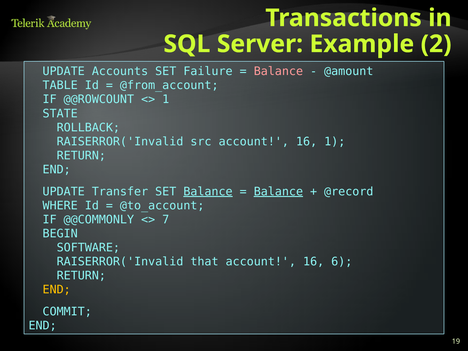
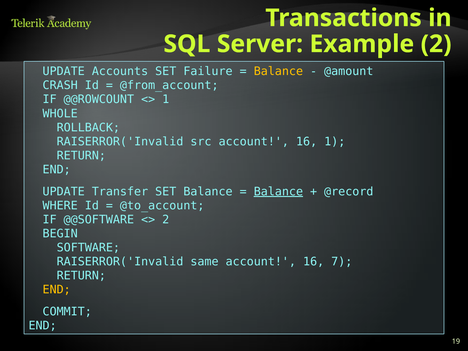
Balance colour: pink -> yellow (278, 71)
TABLE: TABLE -> CRASH (60, 85)
STATE: STATE -> WHOLE (60, 113)
Balance underline: present -> none (208, 191)
@@COMMONLY: @@COMMONLY -> @@SOFTWARE (99, 220)
7: 7 -> 2 (166, 220)
that: that -> same (204, 262)
6: 6 -> 7 (342, 262)
